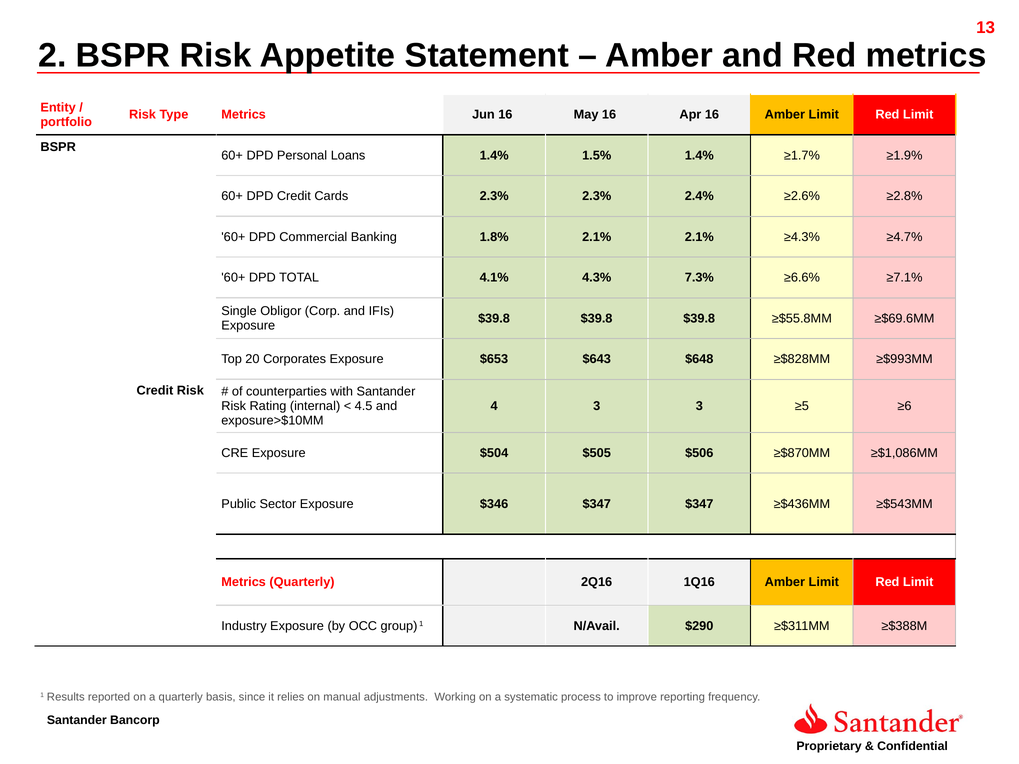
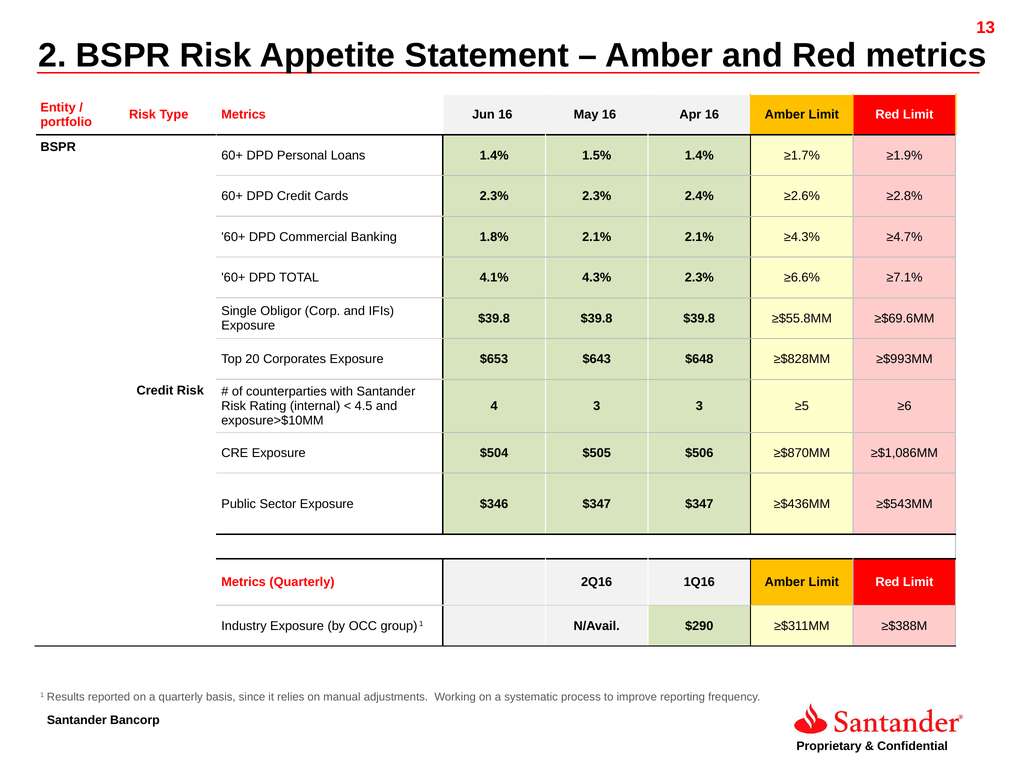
4.3% 7.3%: 7.3% -> 2.3% (699, 278)
